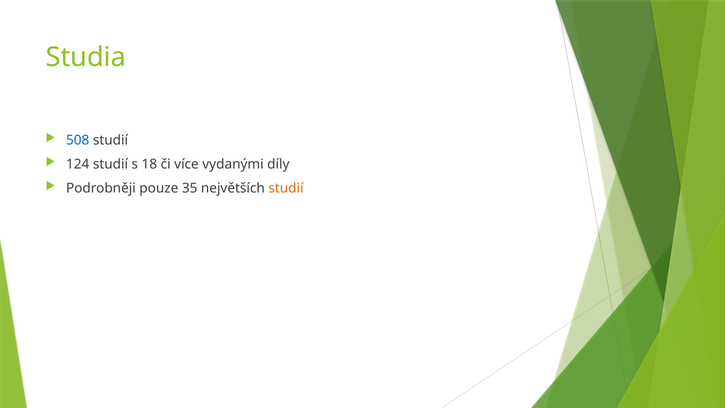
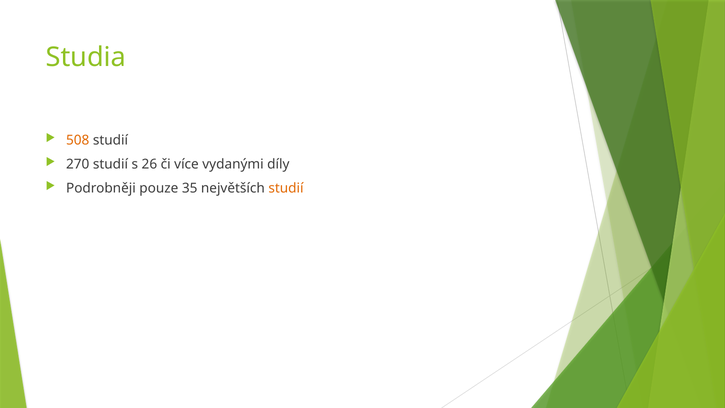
508 colour: blue -> orange (78, 140)
124: 124 -> 270 (78, 164)
18: 18 -> 26 (149, 164)
